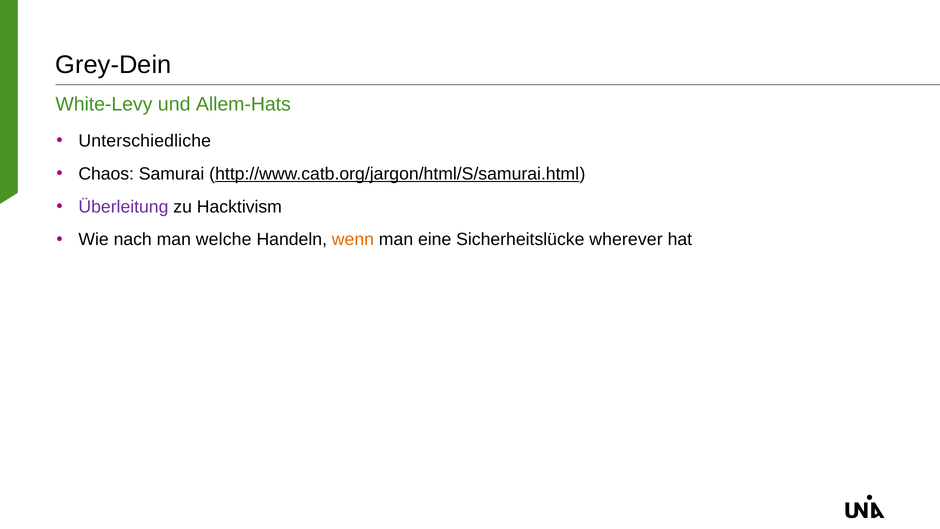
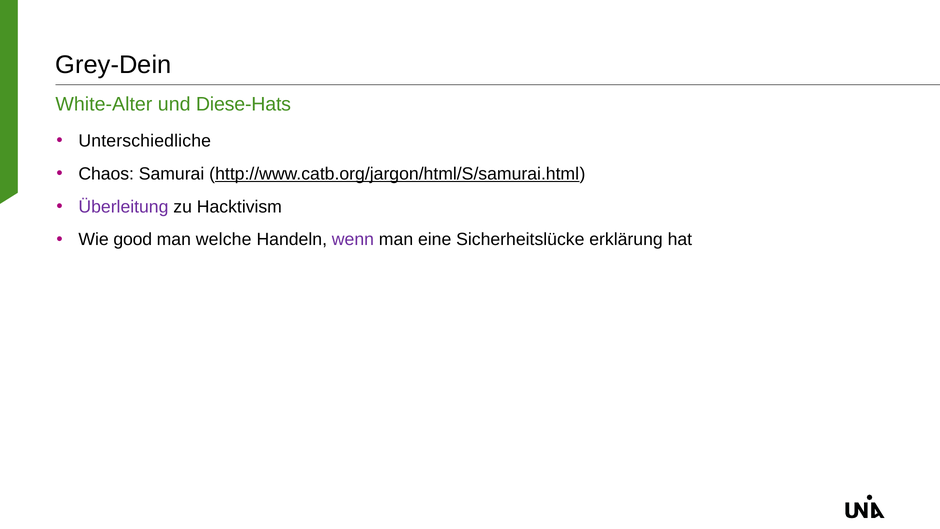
White-Levy: White-Levy -> White-Alter (104, 104)
Allem-Hats: Allem-Hats -> Diese-Hats (243, 104)
nach: nach -> good (133, 240)
wenn colour: orange -> purple (353, 240)
wherever: wherever -> erklärung (626, 240)
